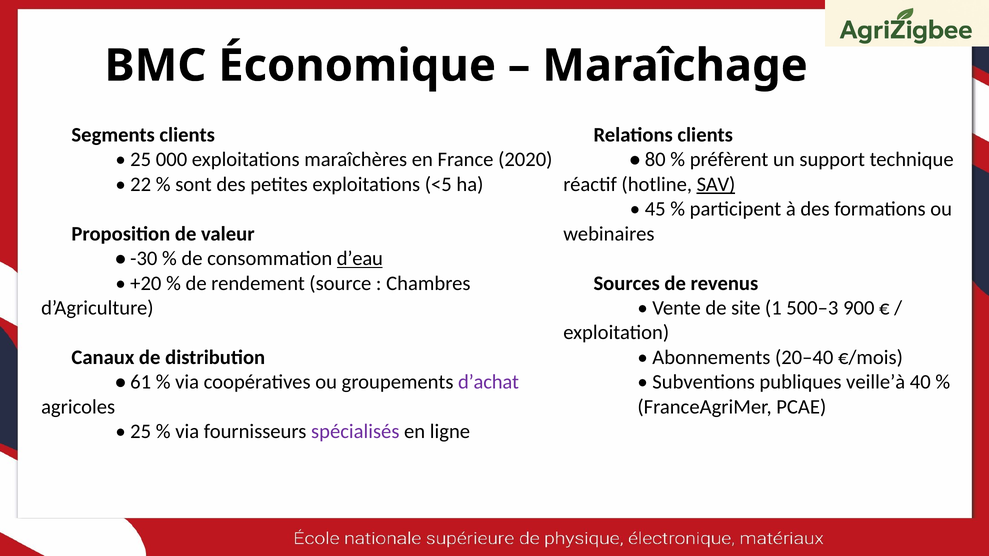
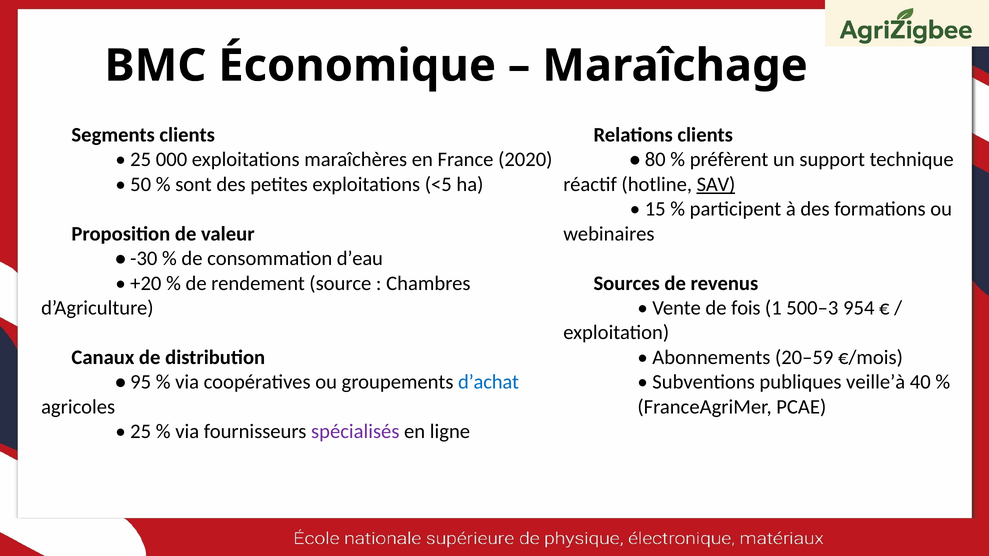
22: 22 -> 50 (141, 184)
45: 45 -> 15 (655, 209)
d’eau underline: present -> none (360, 259)
site: site -> fois (746, 308)
900: 900 -> 954 (859, 308)
20–40: 20–40 -> 20–59 (804, 358)
61: 61 -> 95 (141, 382)
d’achat colour: purple -> blue (489, 382)
